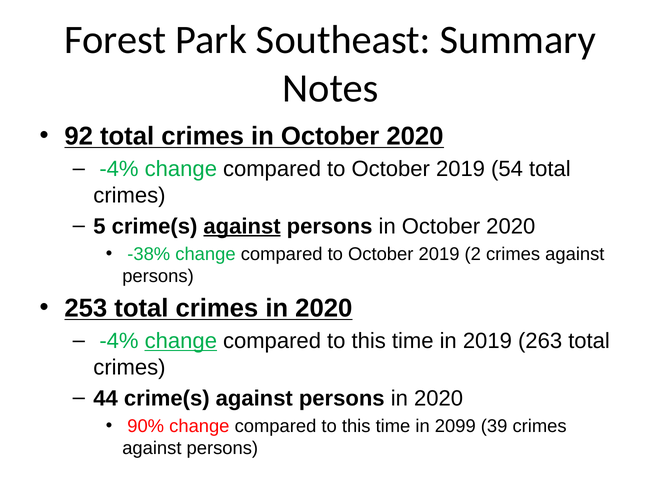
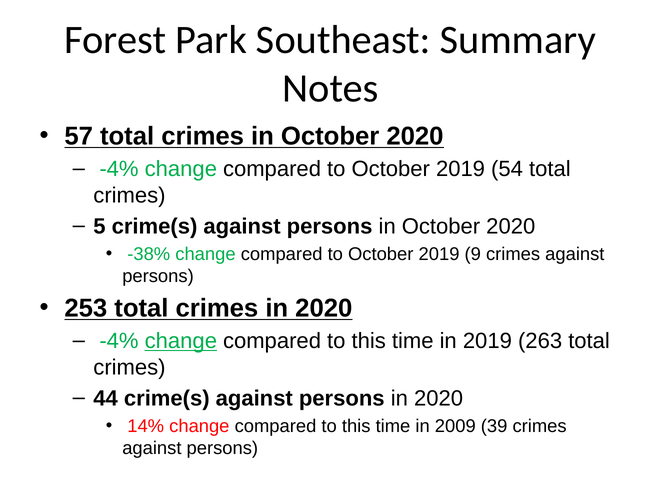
92: 92 -> 57 (79, 136)
against underline: present -> none (242, 226)
2: 2 -> 9 (473, 254)
90%: 90% -> 14% (146, 426)
2099: 2099 -> 2009 (455, 426)
